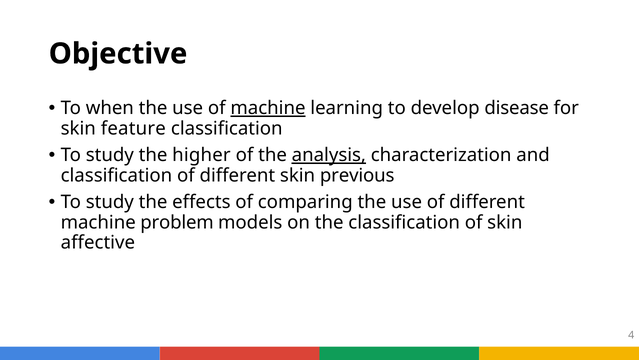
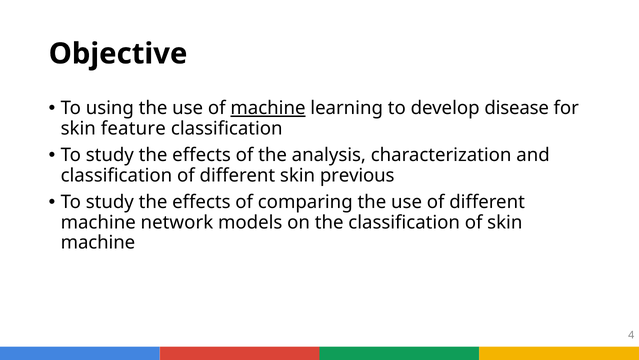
when: when -> using (110, 108)
higher: higher -> effects (202, 155)
analysis underline: present -> none (329, 155)
problem: problem -> network (177, 222)
affective: affective -> machine (98, 242)
